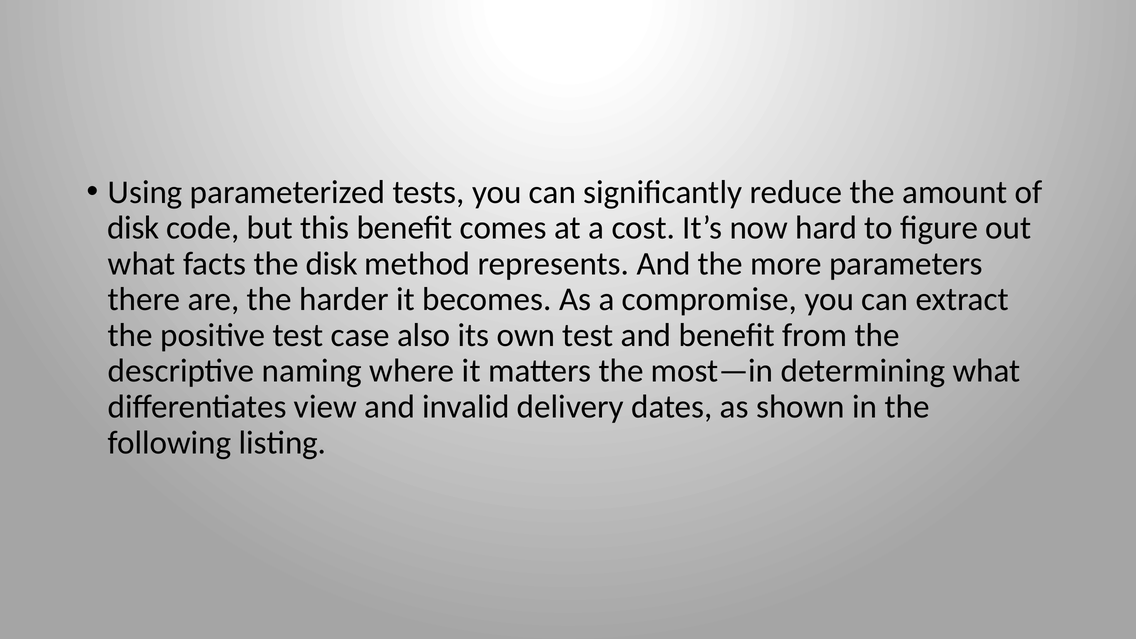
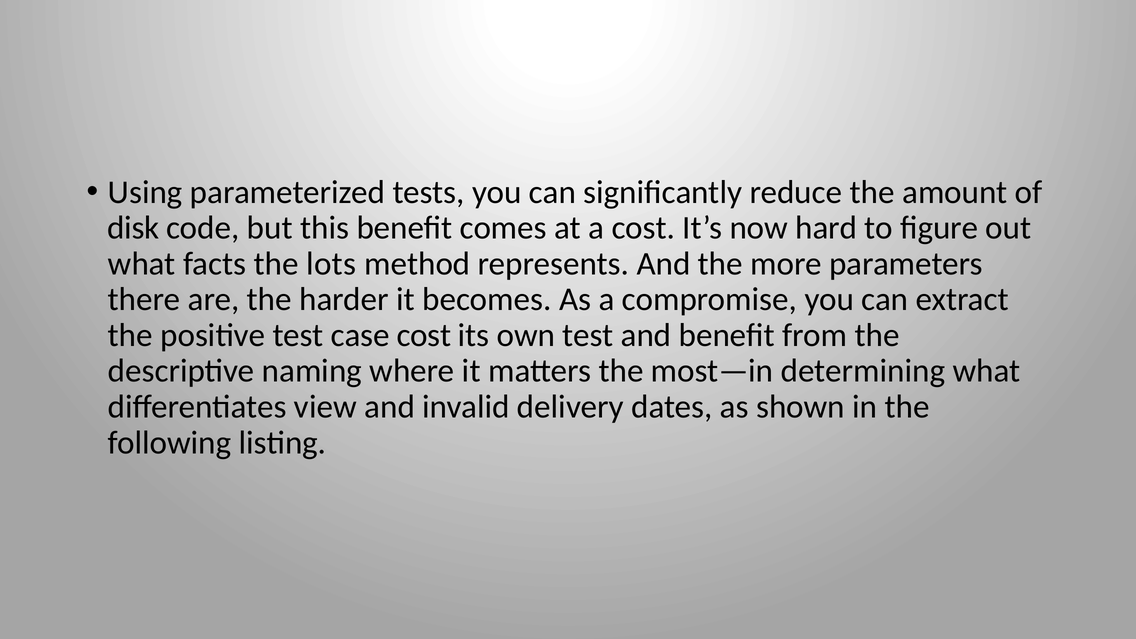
the disk: disk -> lots (331, 264)
case also: also -> cost (424, 335)
